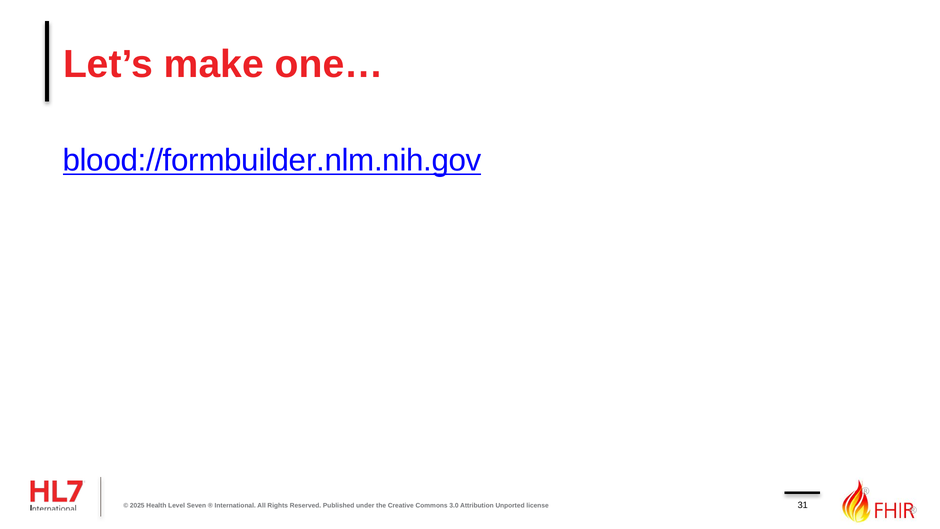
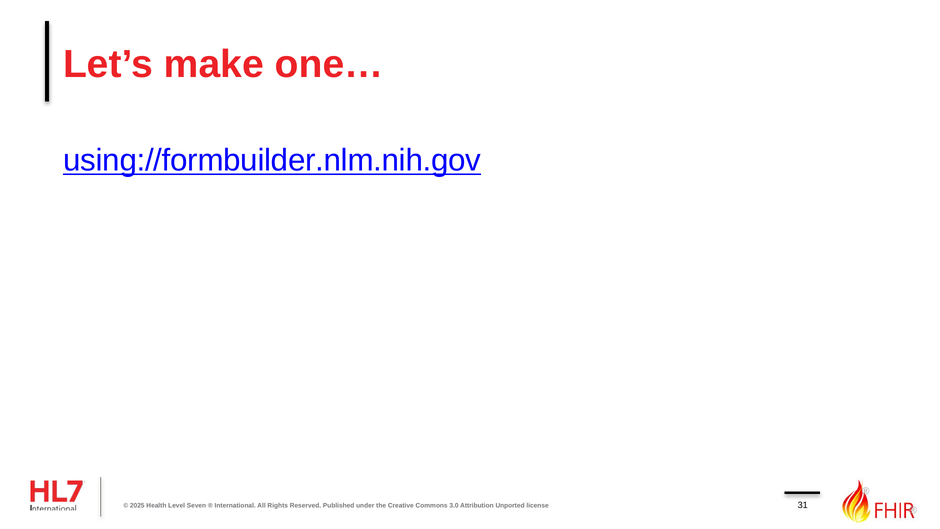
blood://formbuilder.nlm.nih.gov: blood://formbuilder.nlm.nih.gov -> using://formbuilder.nlm.nih.gov (272, 161)
